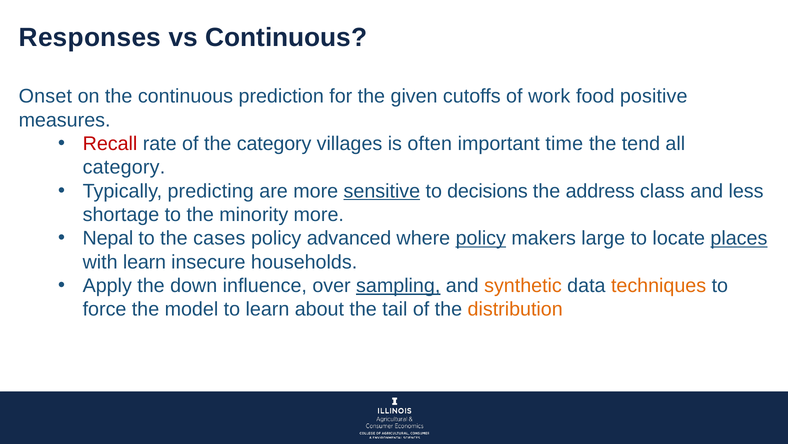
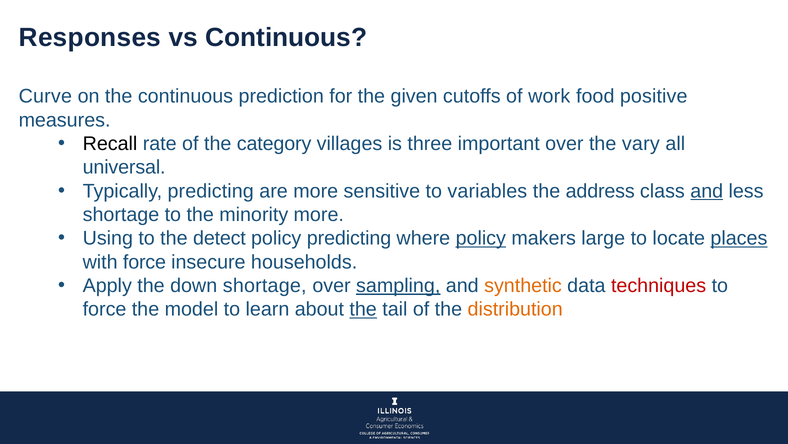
Onset: Onset -> Curve (45, 96)
Recall colour: red -> black (110, 143)
often: often -> three (430, 143)
important time: time -> over (564, 143)
tend: tend -> vary (641, 143)
category: category -> universal (124, 167)
sensitive underline: present -> none (382, 191)
decisions: decisions -> variables (487, 191)
and underline: none -> present (707, 191)
Nepal: Nepal -> Using (108, 238)
cases: cases -> detect (219, 238)
policy advanced: advanced -> predicting (349, 238)
with learn: learn -> force (144, 262)
down influence: influence -> shortage (265, 285)
techniques colour: orange -> red (659, 285)
the underline: none -> present (363, 309)
